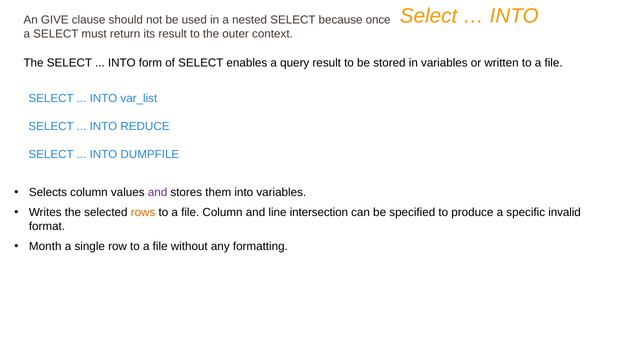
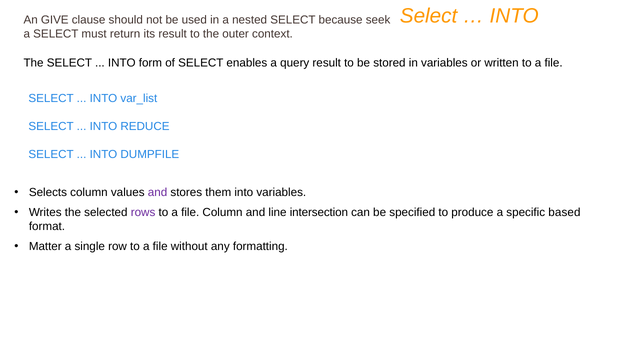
once: once -> seek (378, 20)
rows colour: orange -> purple (143, 213)
invalid: invalid -> based (564, 213)
Month: Month -> Matter (45, 247)
